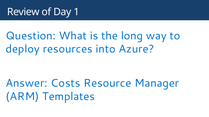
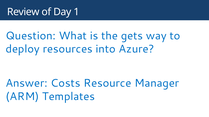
long: long -> gets (132, 36)
